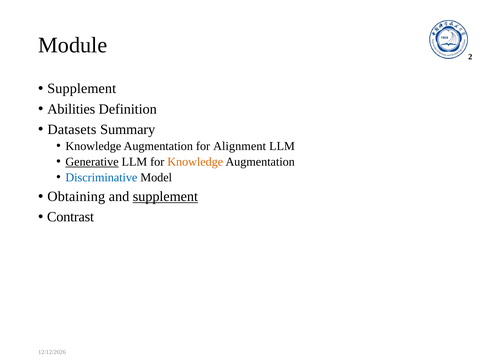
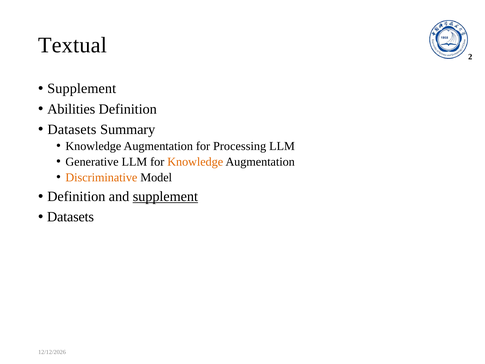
Module: Module -> Textual (73, 45)
Alignment: Alignment -> Processing (240, 146)
Generative underline: present -> none (92, 162)
Discriminative colour: blue -> orange (101, 177)
Obtaining: Obtaining -> Definition (76, 196)
Contrast: Contrast -> Datasets (71, 217)
